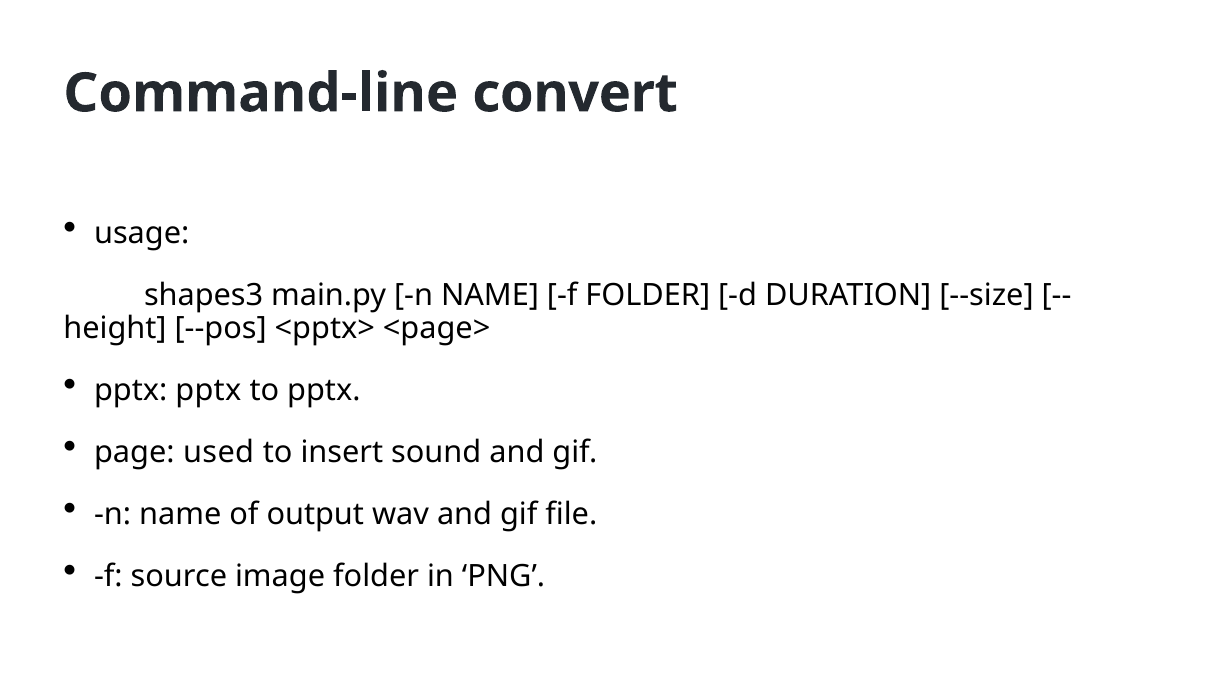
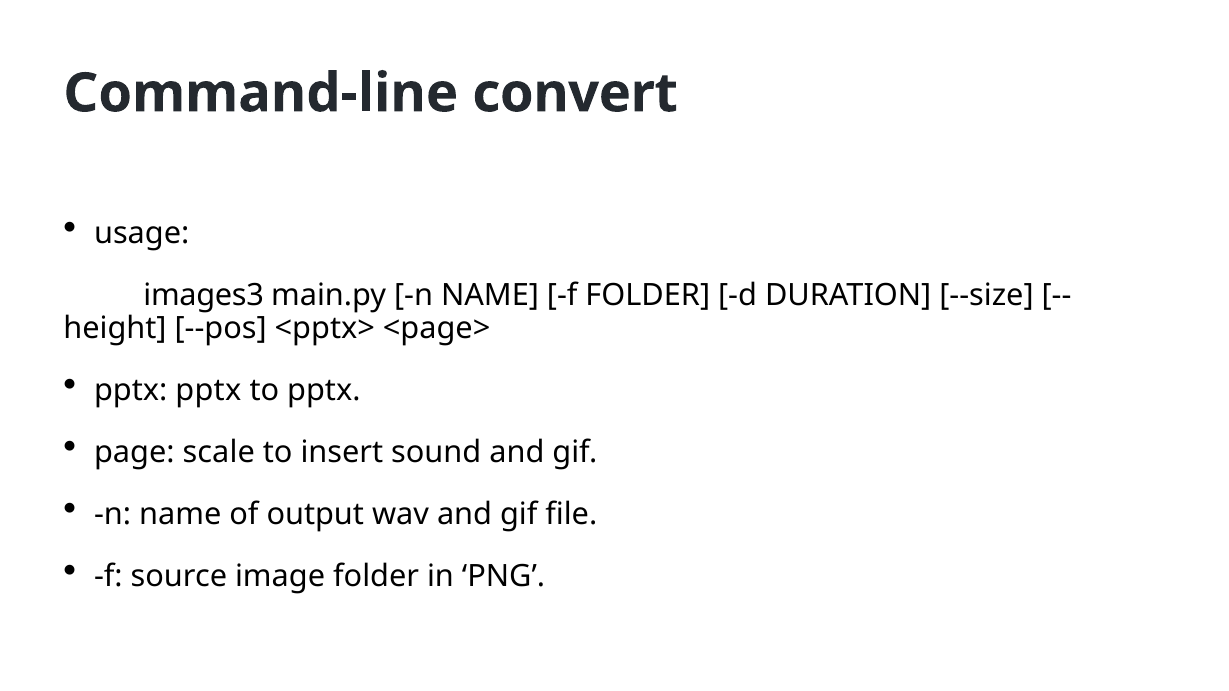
shapes3: shapes3 -> images3 (204, 295)
used: used -> scale (219, 452)
